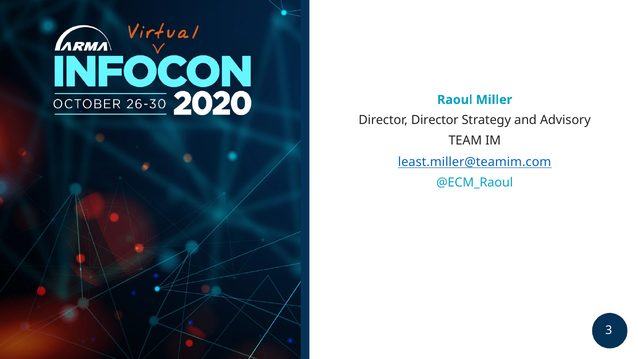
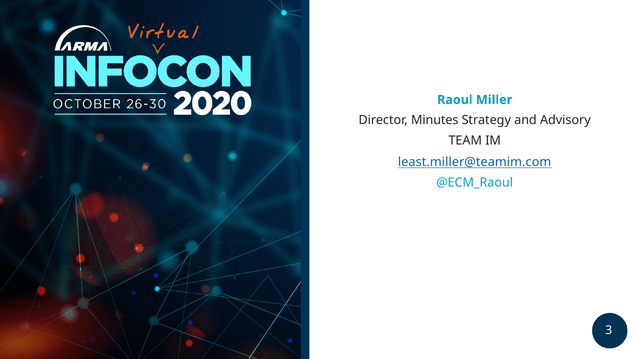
Director Director: Director -> Minutes (435, 120)
